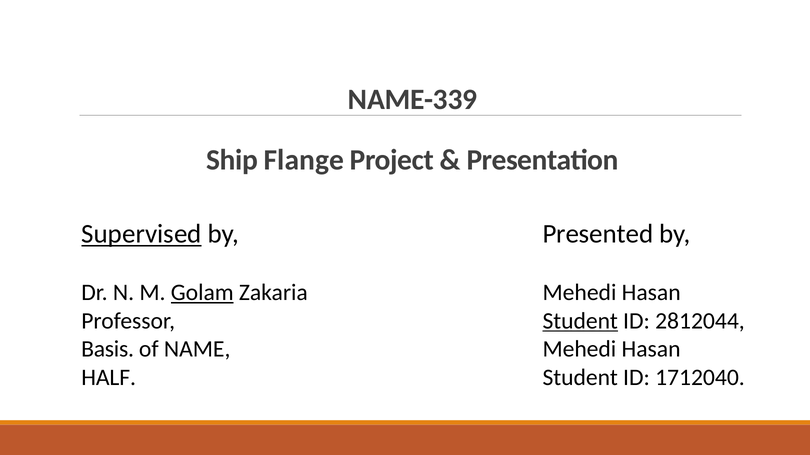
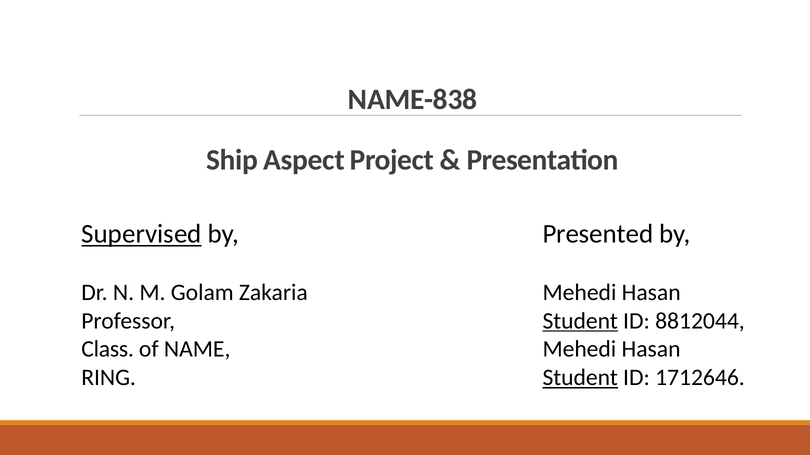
NAME-339: NAME-339 -> NAME-838 (413, 100)
Flange: Flange -> Aspect (304, 160)
Golam underline: present -> none (202, 293)
2812044: 2812044 -> 8812044 (700, 321)
Basis: Basis -> Class (108, 350)
HALF: HALF -> RING (109, 378)
Student underline: none -> present (580, 378)
1712040: 1712040 -> 1712646 (700, 378)
